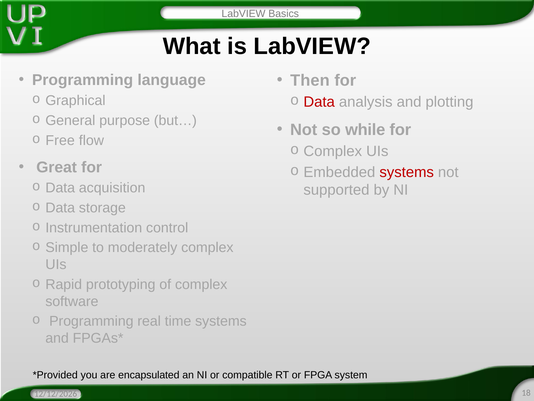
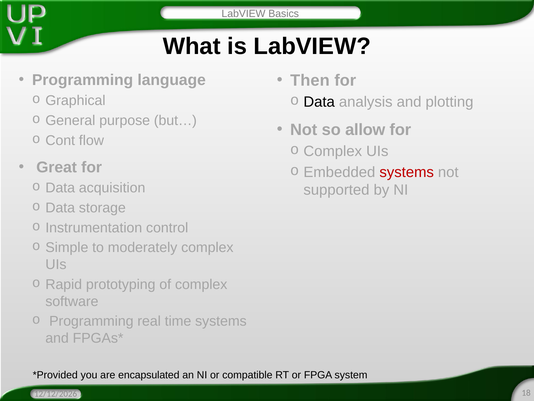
Data colour: red -> black (319, 102)
while: while -> allow (365, 130)
Free: Free -> Cont (60, 140)
